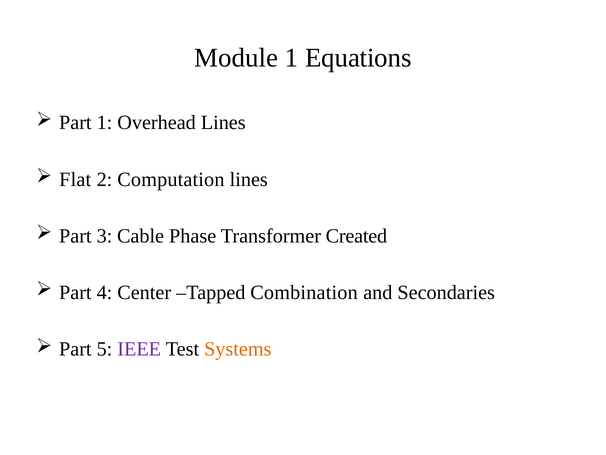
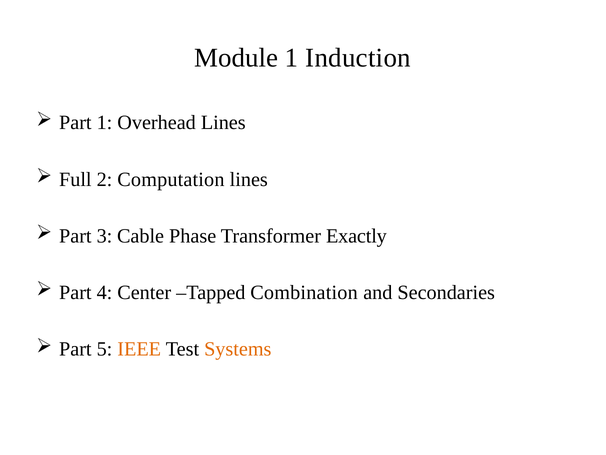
Equations: Equations -> Induction (358, 58)
Flat: Flat -> Full (75, 179)
Created: Created -> Exactly (356, 236)
IEEE colour: purple -> orange (139, 349)
